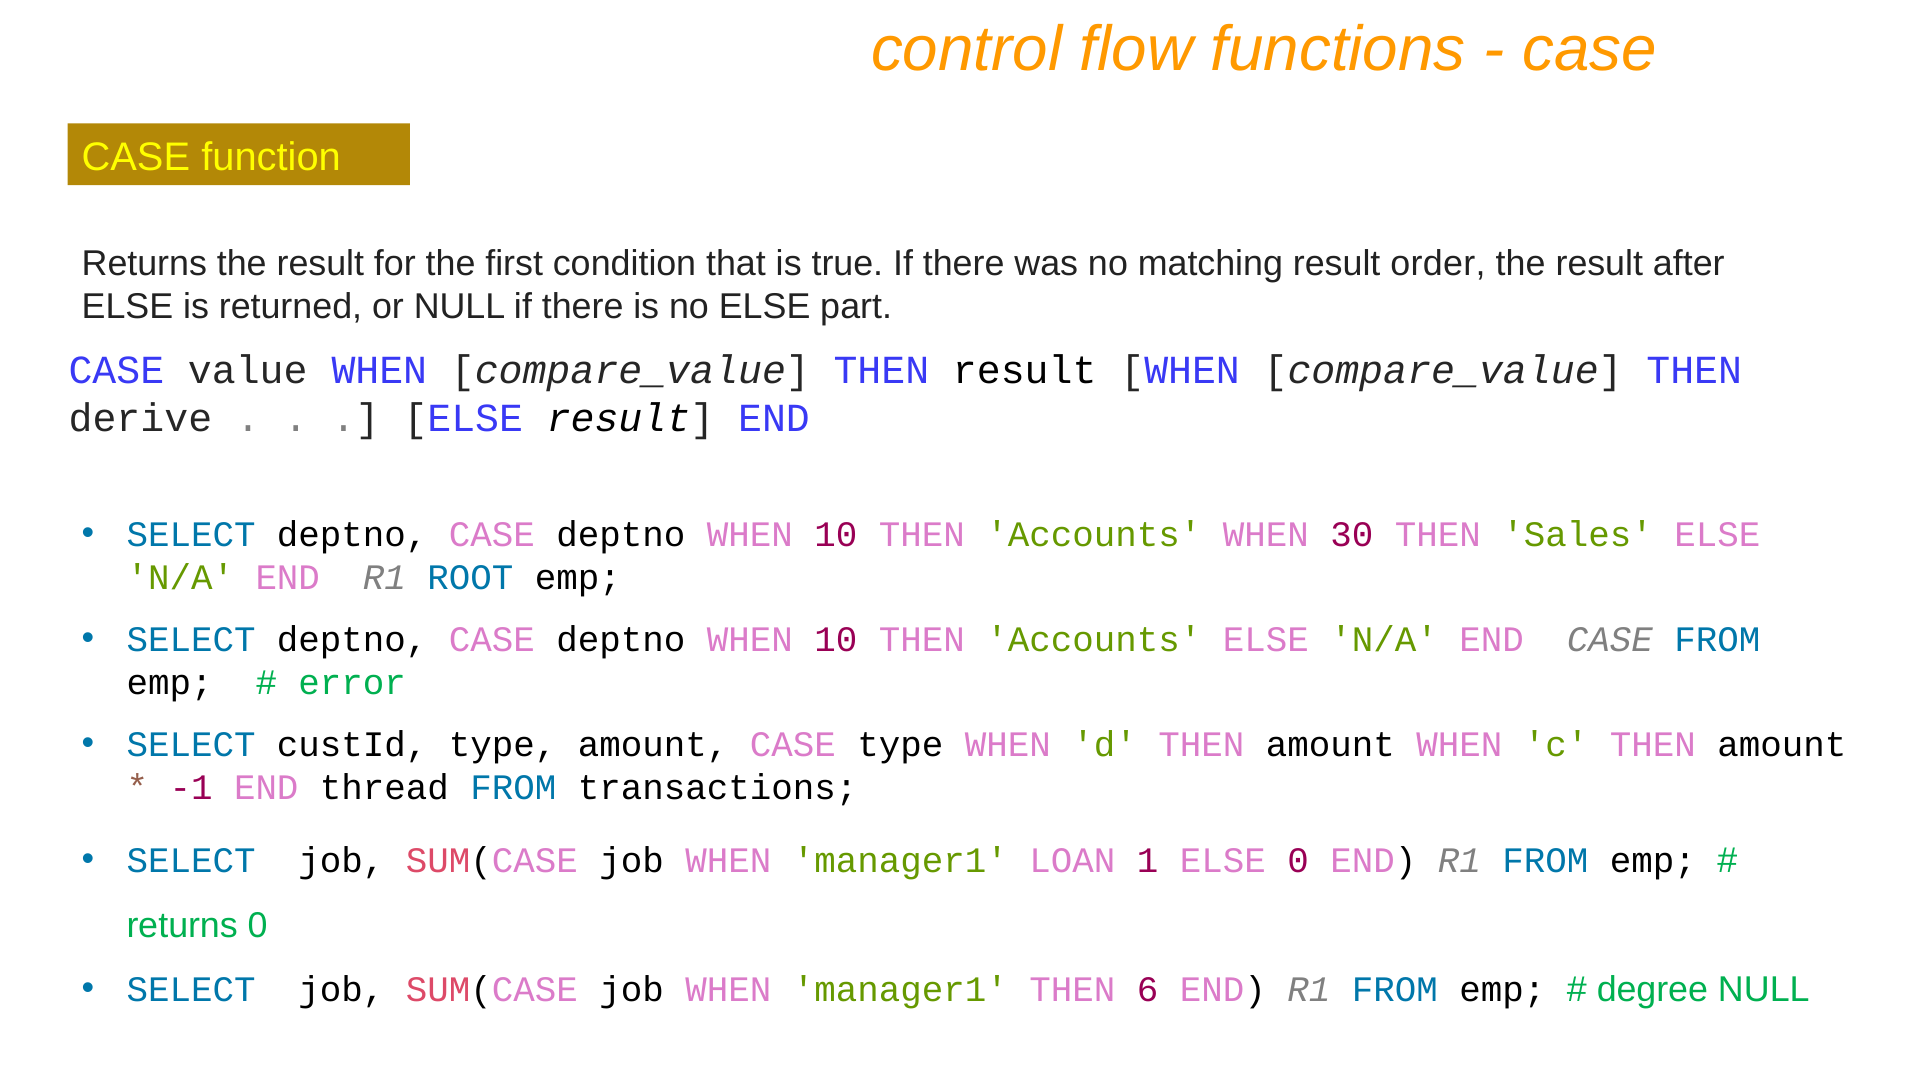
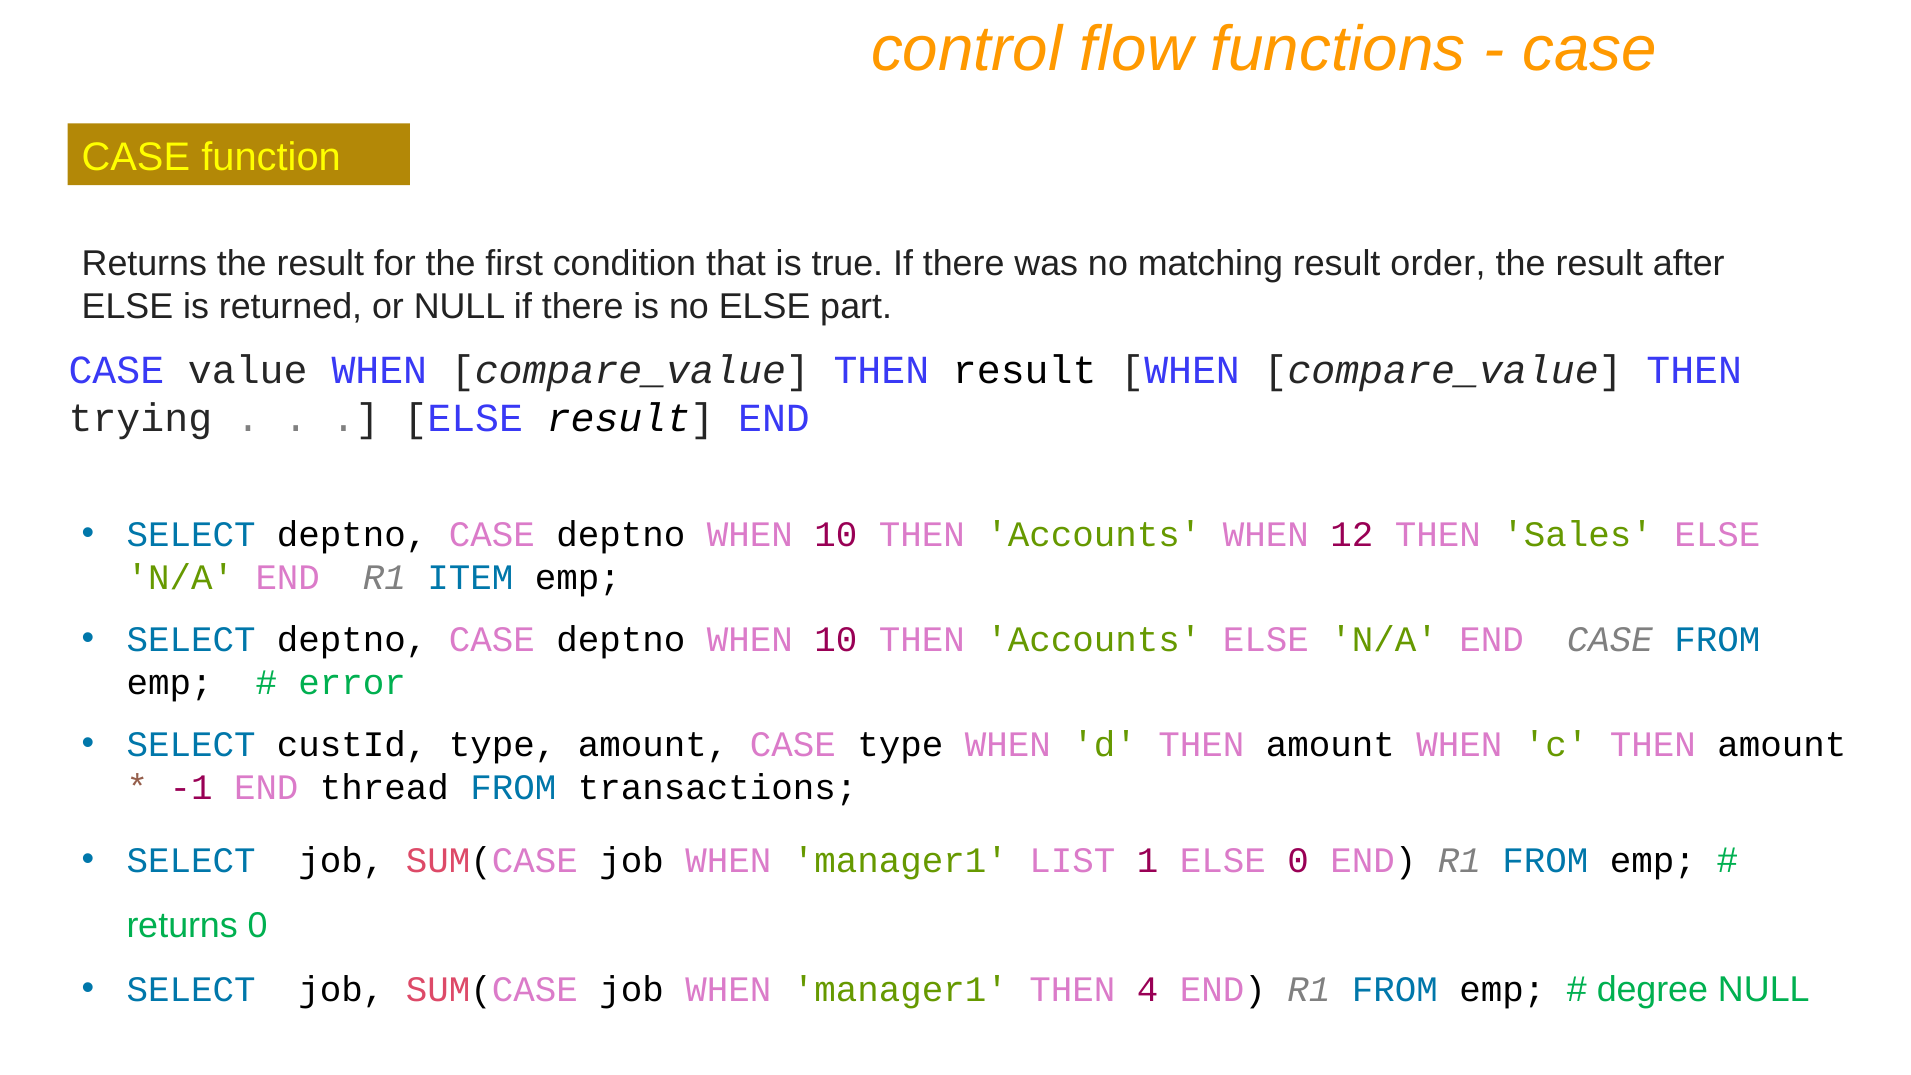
derive: derive -> trying (140, 418)
30: 30 -> 12 (1352, 535)
ROOT: ROOT -> ITEM (470, 578)
LOAN: LOAN -> LIST (1072, 861)
6: 6 -> 4 (1148, 990)
